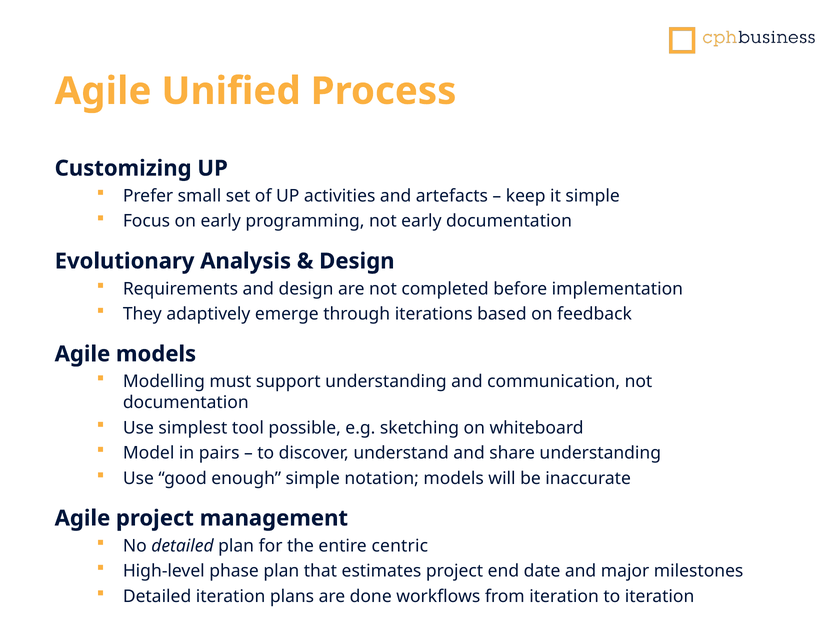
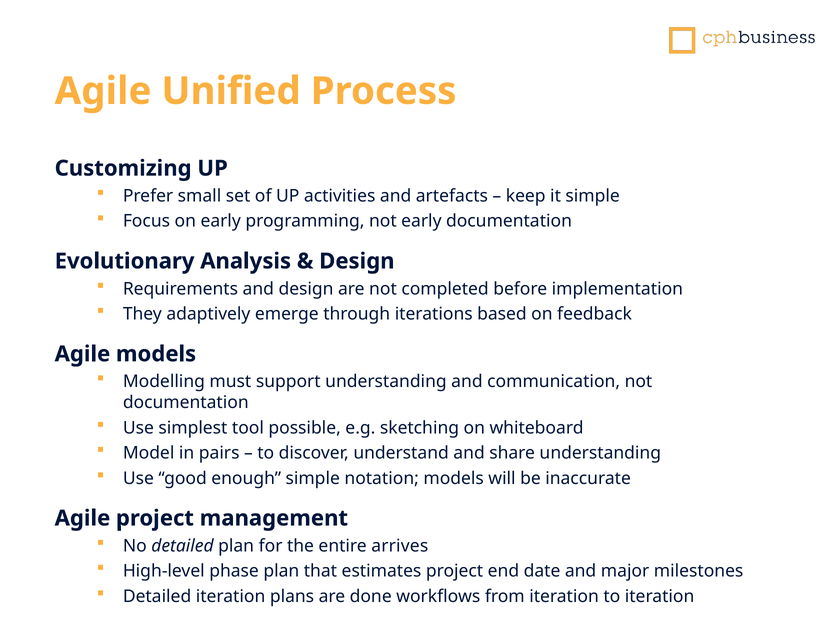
centric: centric -> arrives (400, 546)
